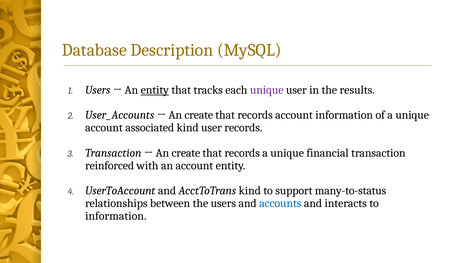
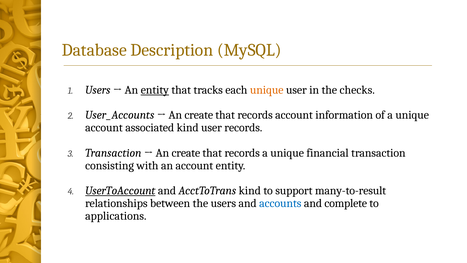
unique colour: purple -> orange (267, 90)
results: results -> checks (357, 90)
reinforced: reinforced -> consisting (110, 165)
UserToAccount underline: none -> present (120, 191)
many-to-status: many-to-status -> many-to-result (351, 191)
interacts: interacts -> complete (346, 203)
information: information -> applications (116, 216)
